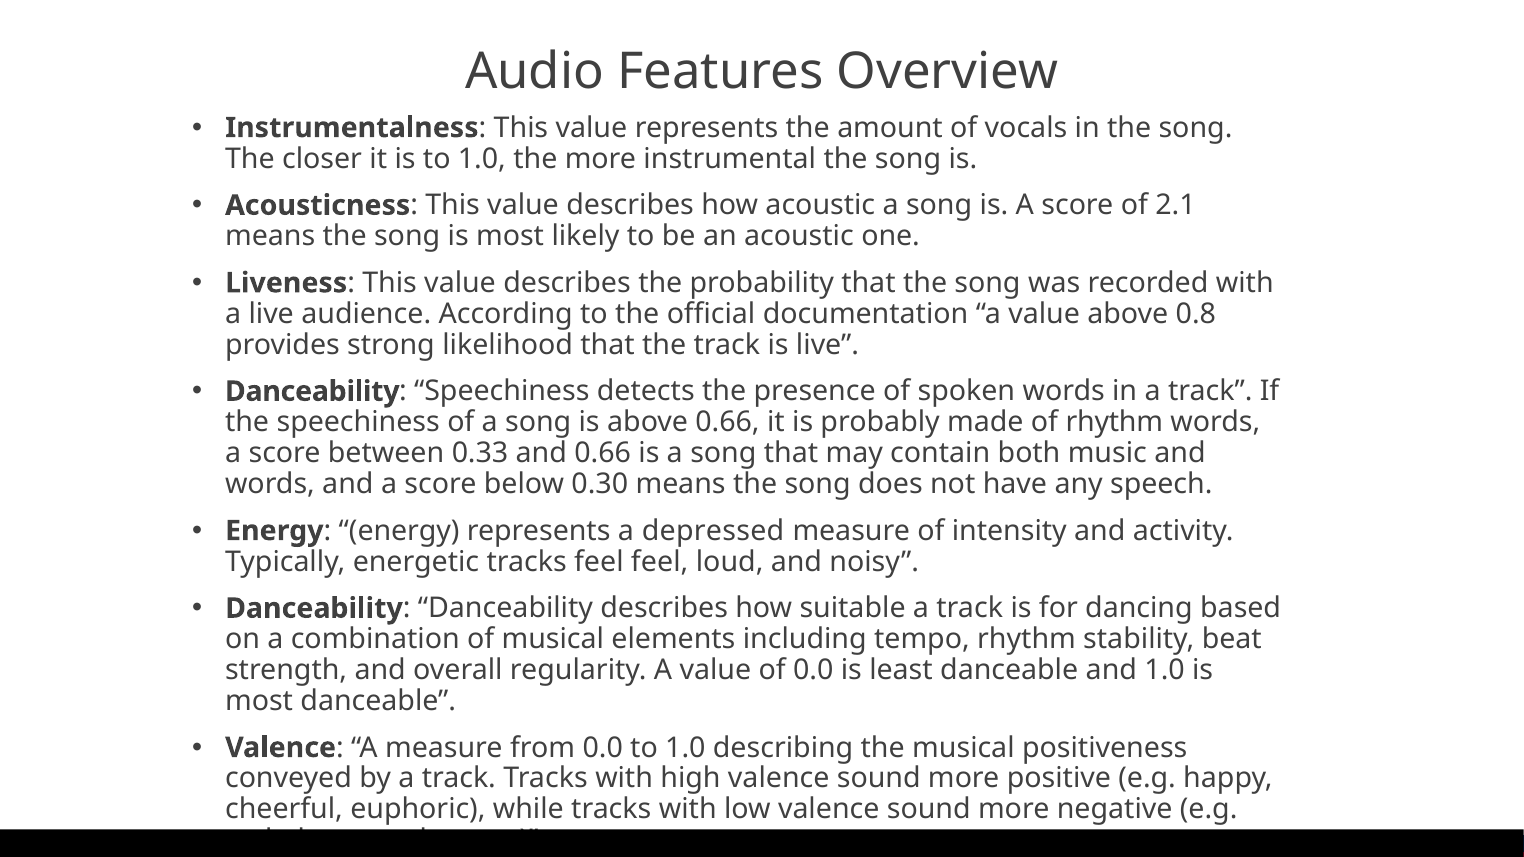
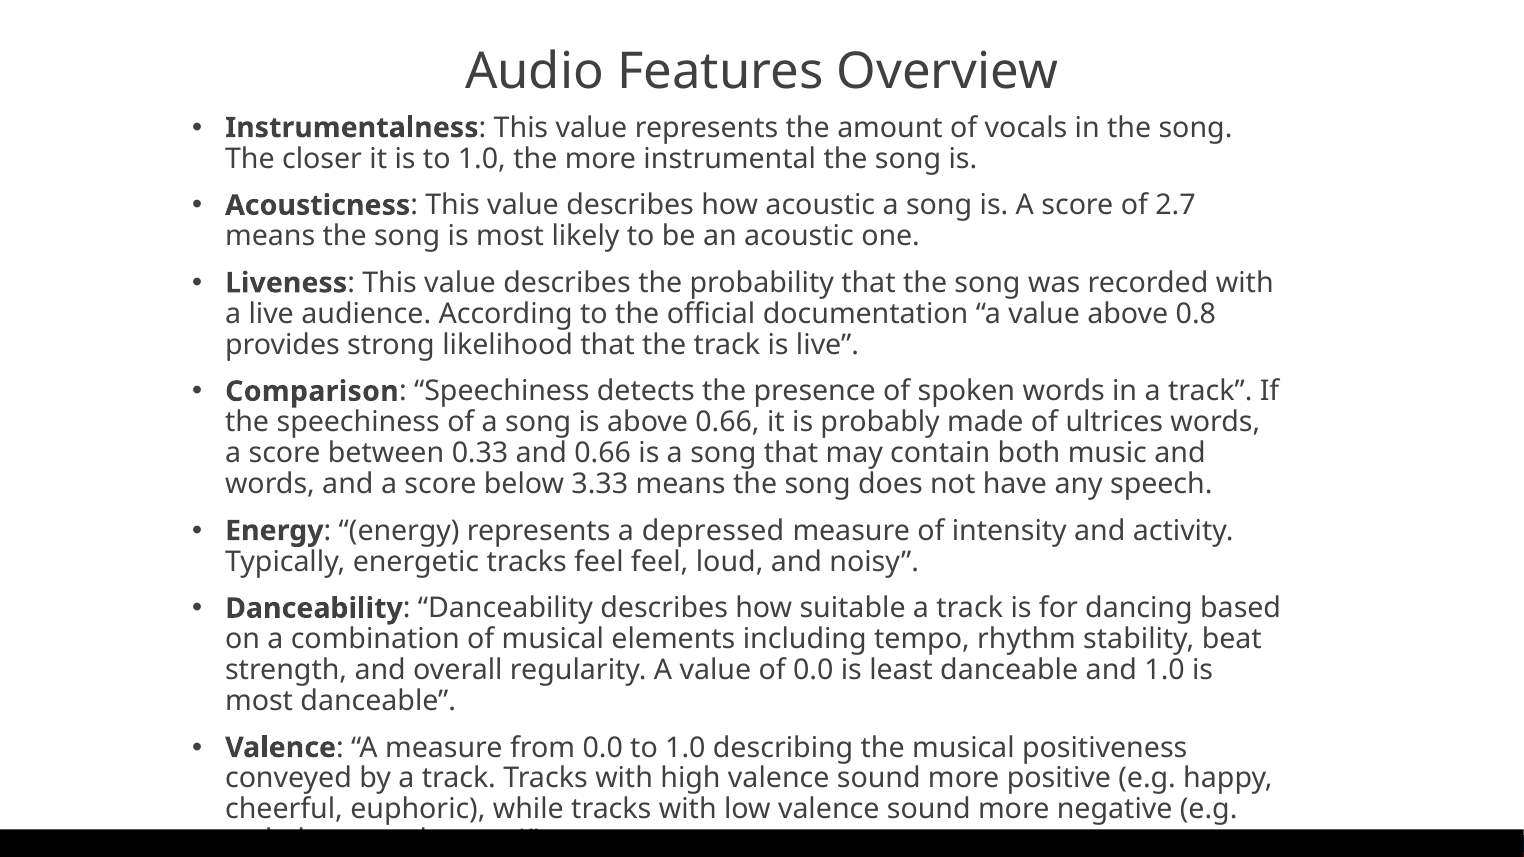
2.1: 2.1 -> 2.7 (1175, 205)
Danceability: Danceability -> Comparison (312, 392)
of rhythm: rhythm -> ultrices (1114, 422)
0.30: 0.30 -> 3.33 (600, 484)
